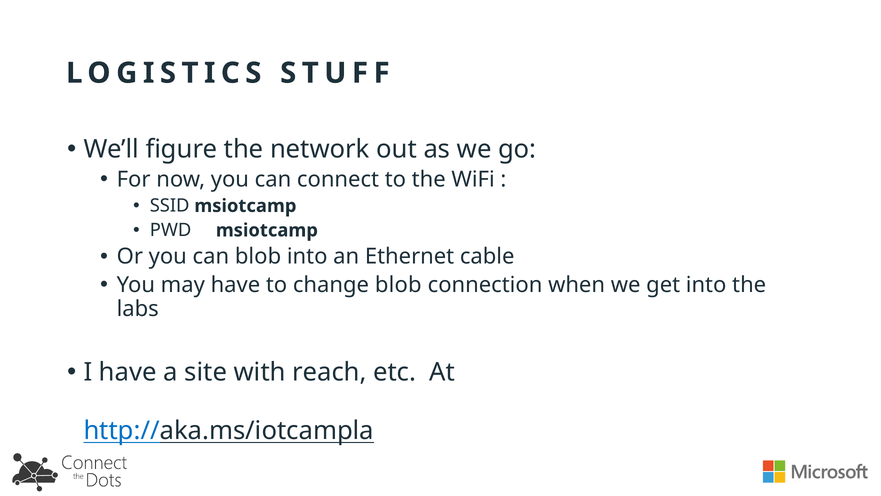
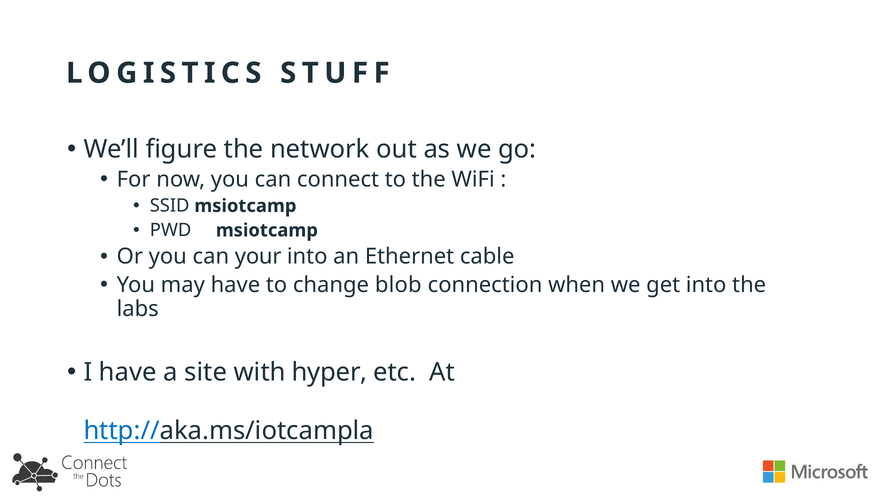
can blob: blob -> your (258, 256)
reach: reach -> hyper (329, 372)
